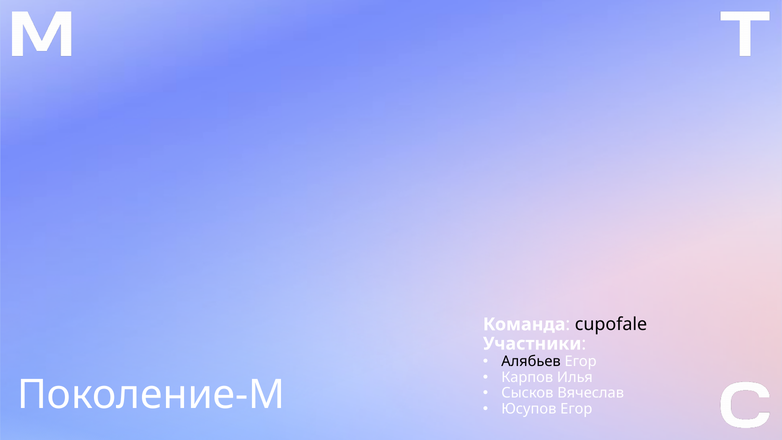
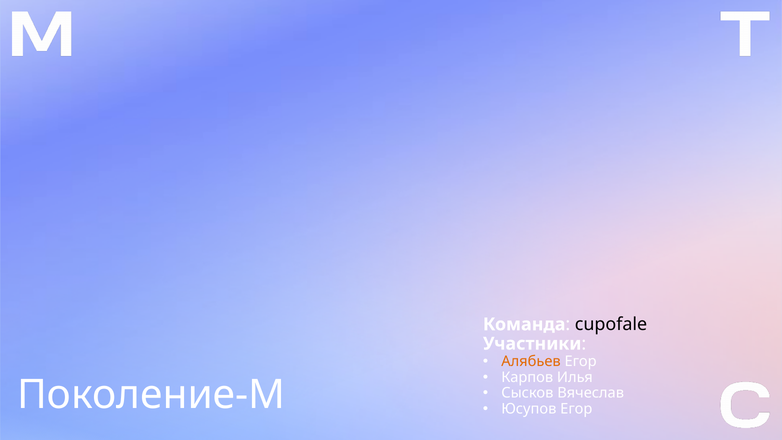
Алябьев colour: black -> orange (531, 361)
